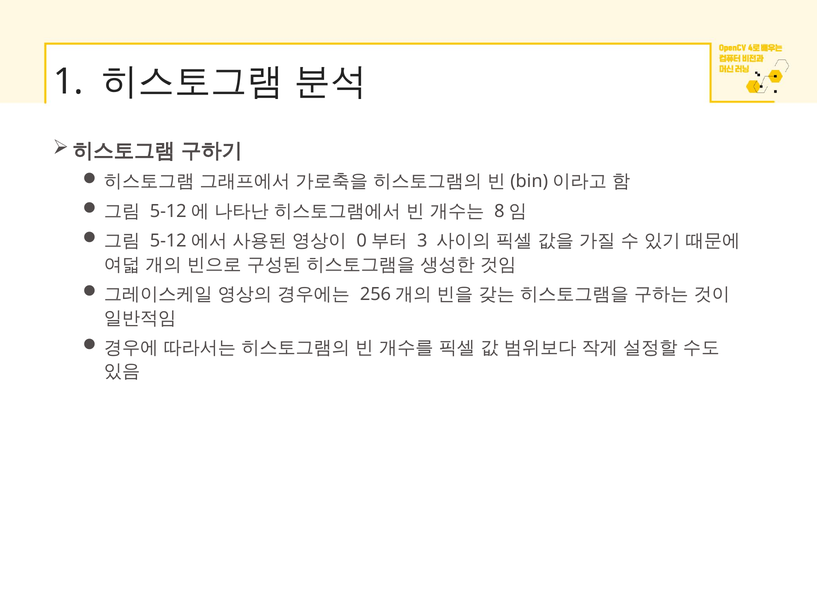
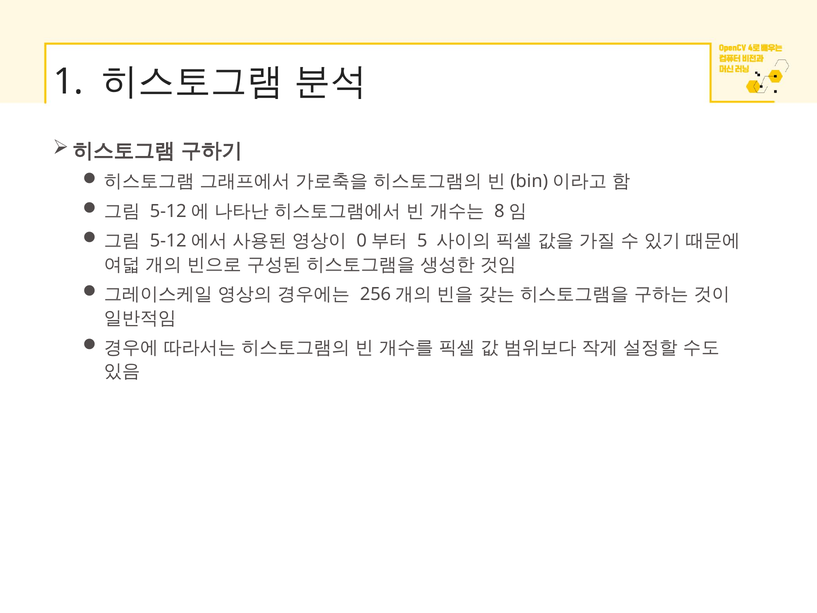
3: 3 -> 5 (422, 241)
